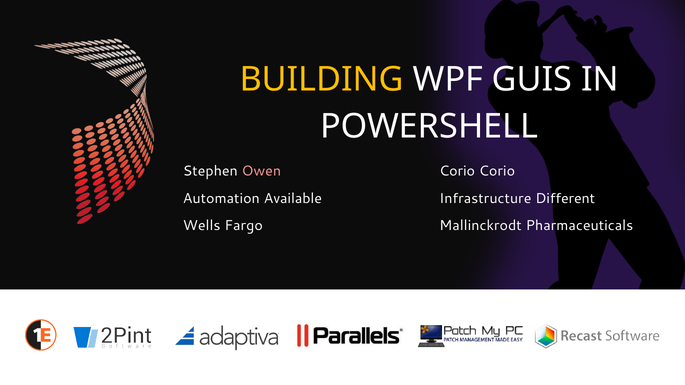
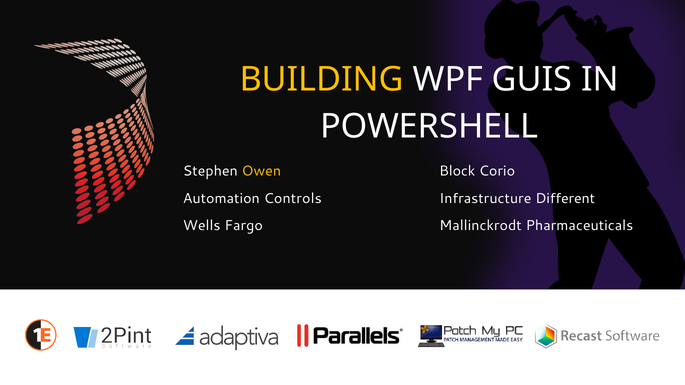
Owen colour: pink -> yellow (261, 171)
Corio: Corio -> Block (457, 171)
Available: Available -> Controls (293, 198)
